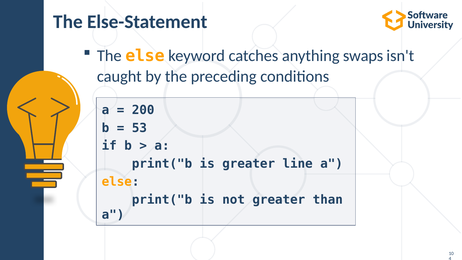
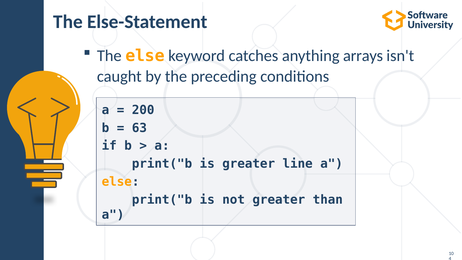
swaps: swaps -> arrays (363, 56)
53: 53 -> 63 (139, 128)
